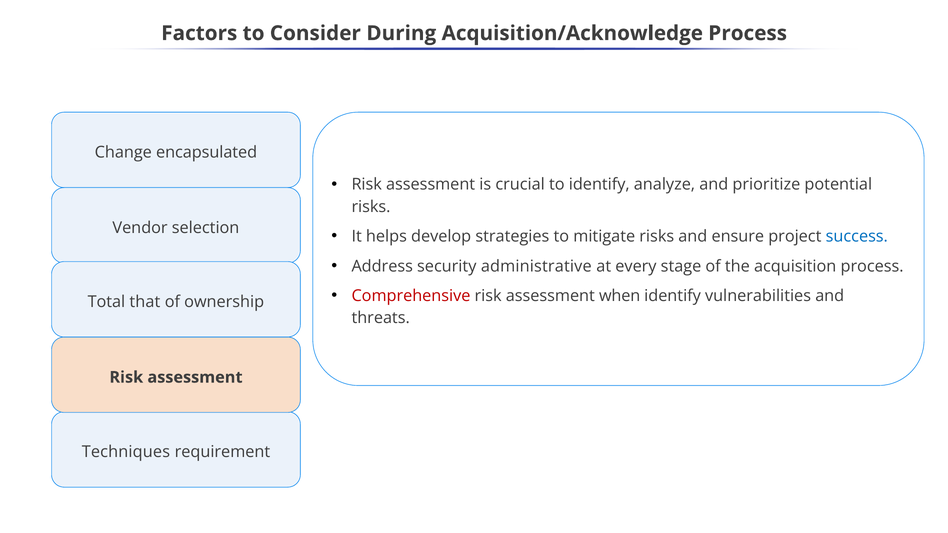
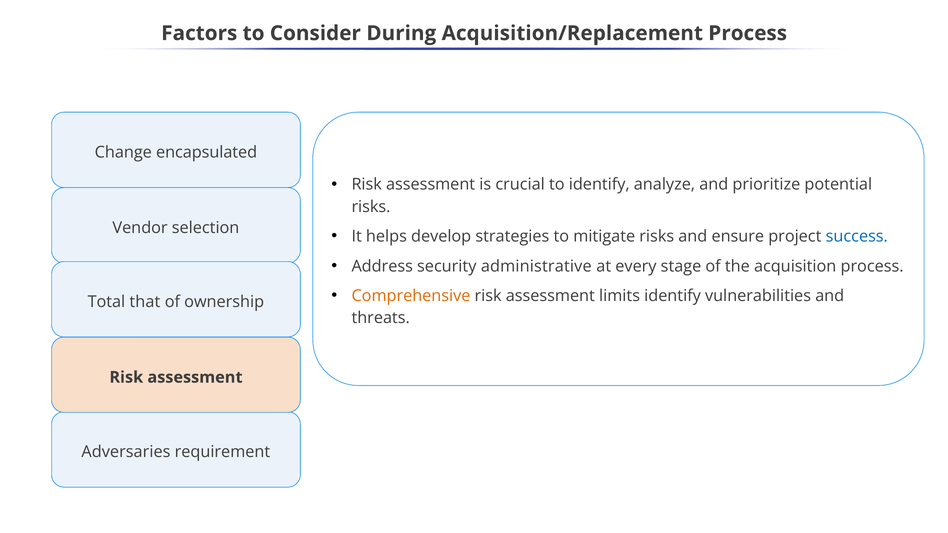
Acquisition/Acknowledge: Acquisition/Acknowledge -> Acquisition/Replacement (572, 33)
Comprehensive colour: red -> orange (411, 296)
when: when -> limits (620, 296)
Techniques: Techniques -> Adversaries (126, 452)
